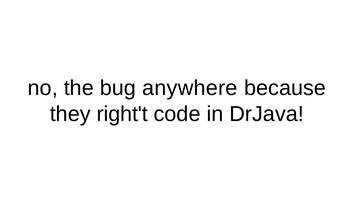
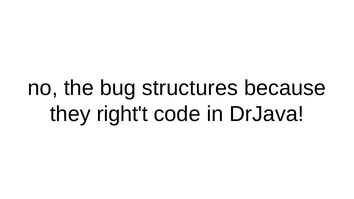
anywhere: anywhere -> structures (190, 88)
